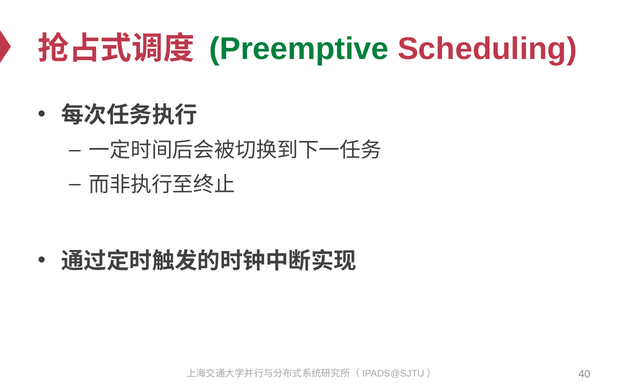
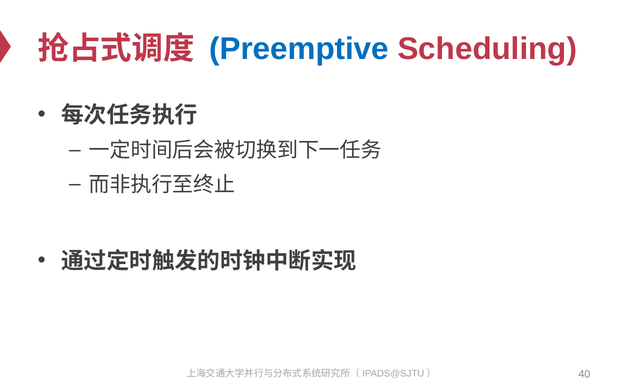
Preemptive colour: green -> blue (299, 49)
